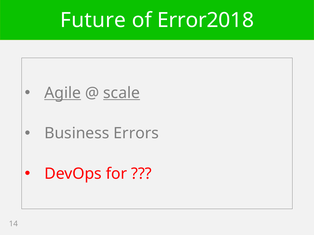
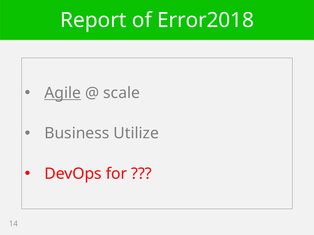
Future: Future -> Report (93, 20)
scale underline: present -> none (122, 93)
Errors: Errors -> Utilize (136, 134)
